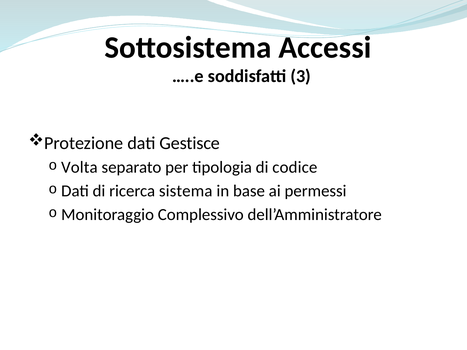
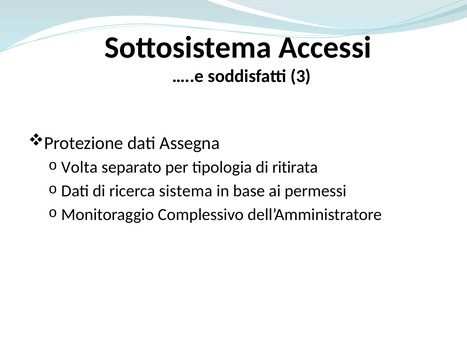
Gestisce: Gestisce -> Assegna (190, 143)
codice: codice -> ritirata (295, 167)
